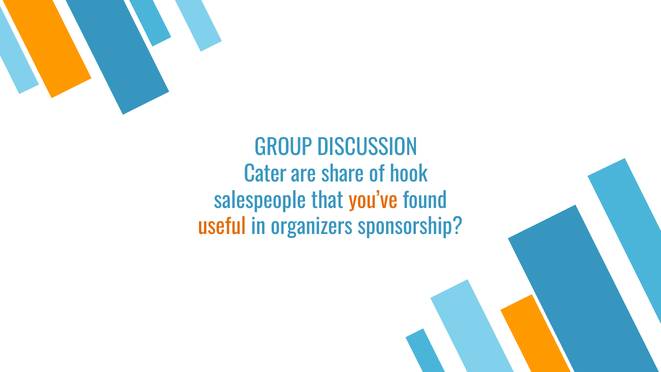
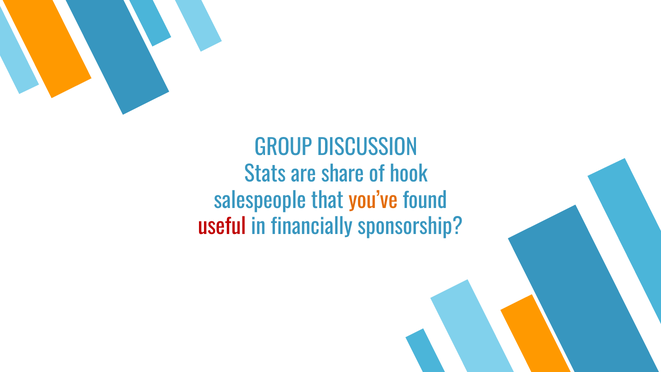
Cater: Cater -> Stats (265, 174)
useful colour: orange -> red (222, 227)
organizers: organizers -> financially (312, 227)
